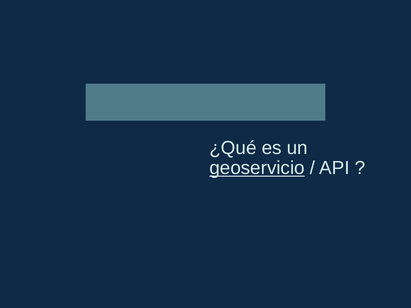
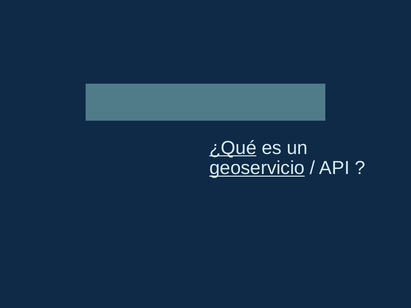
¿Qué underline: none -> present (233, 148)
